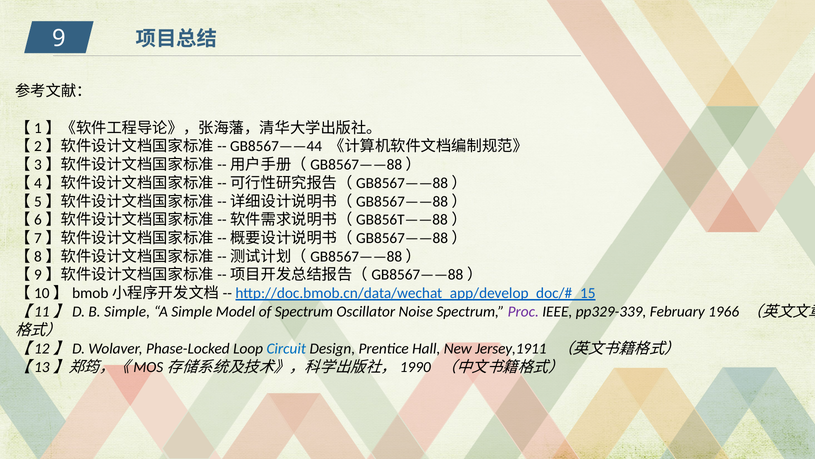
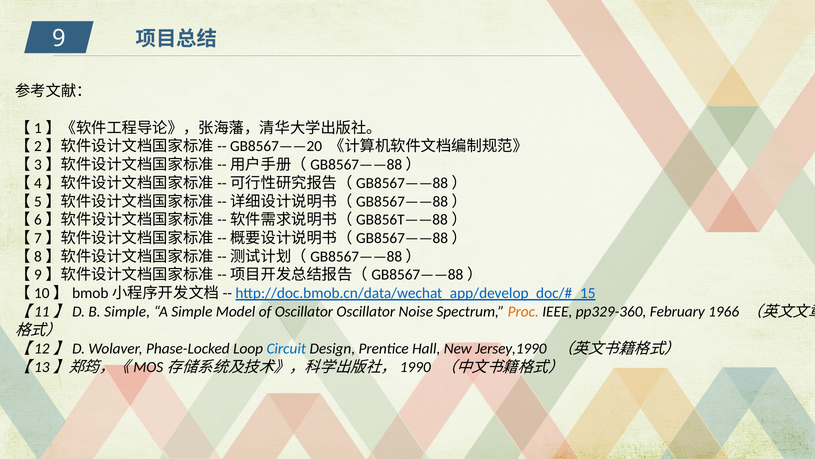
GB8567——44: GB8567——44 -> GB8567——20 (276, 146)
of Spectrum: Spectrum -> Oscillator (304, 312)
Proc colour: purple -> orange (523, 312)
pp329-339: pp329-339 -> pp329-360 (611, 312)
Jersey,1911: Jersey,1911 -> Jersey,1990 (511, 348)
